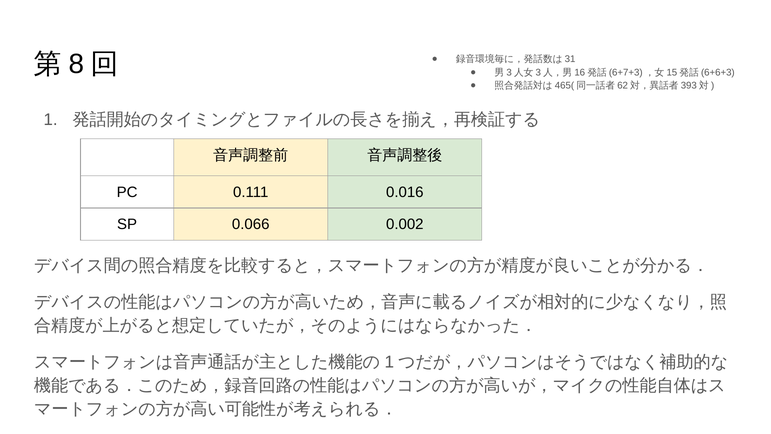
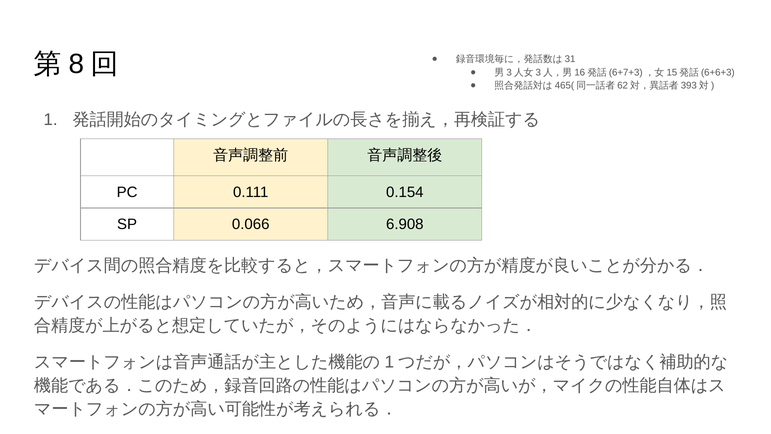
0.016: 0.016 -> 0.154 (405, 192)
0.002: 0.002 -> 6.908 (405, 224)
